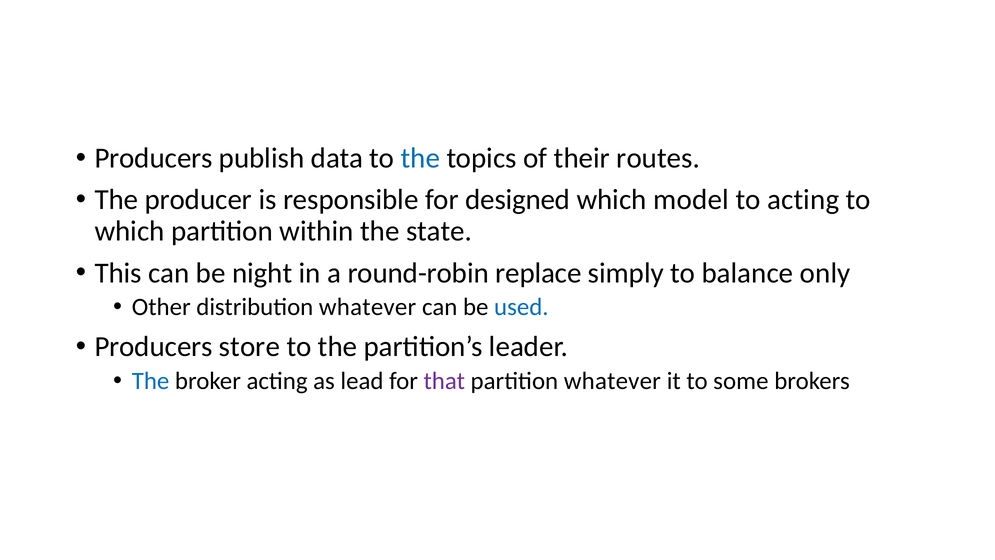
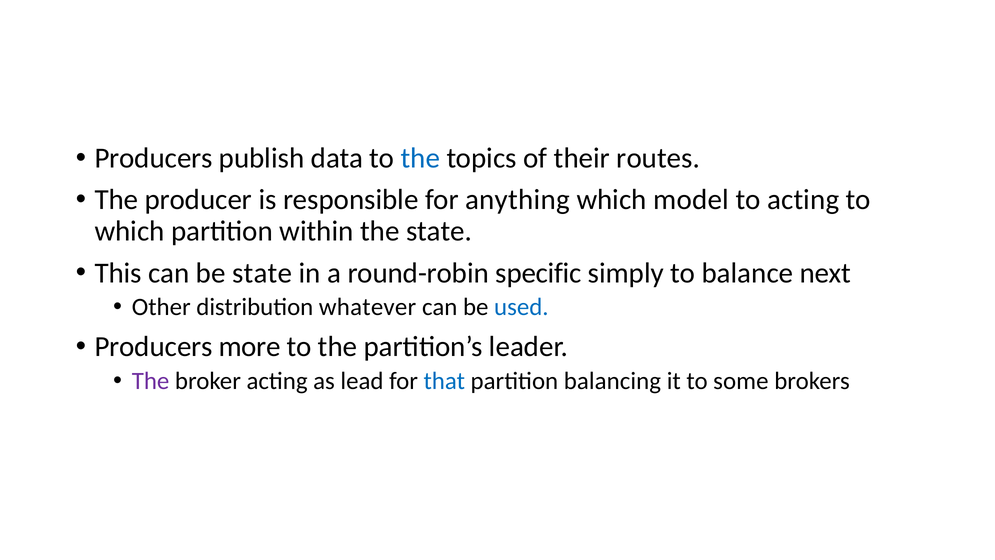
designed: designed -> anything (517, 200)
be night: night -> state (262, 273)
replace: replace -> specific (538, 273)
only: only -> next (825, 273)
store: store -> more (250, 347)
The colour: blue -> purple (151, 381)
that colour: purple -> blue (444, 381)
partition whatever: whatever -> balancing (612, 381)
